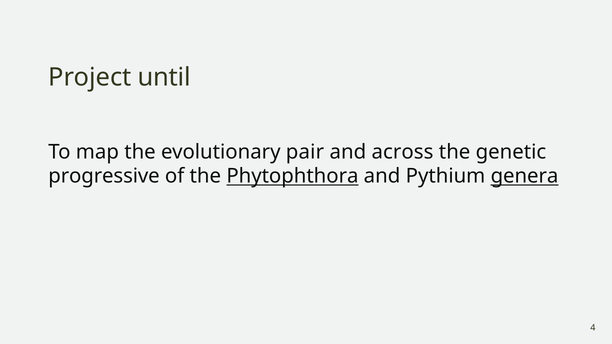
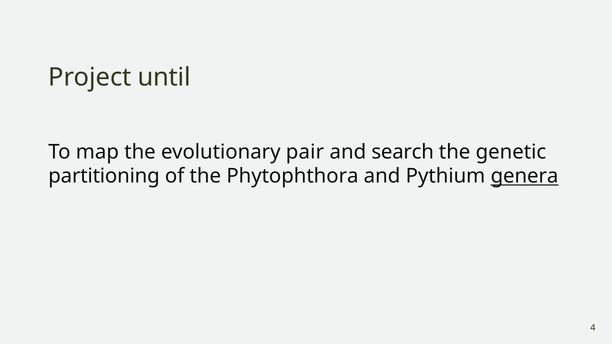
across: across -> search (403, 152)
progressive: progressive -> partitioning (104, 176)
Phytophthora underline: present -> none (292, 176)
